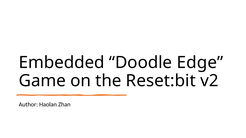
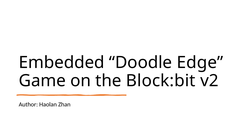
Reset:bit: Reset:bit -> Block:bit (161, 81)
